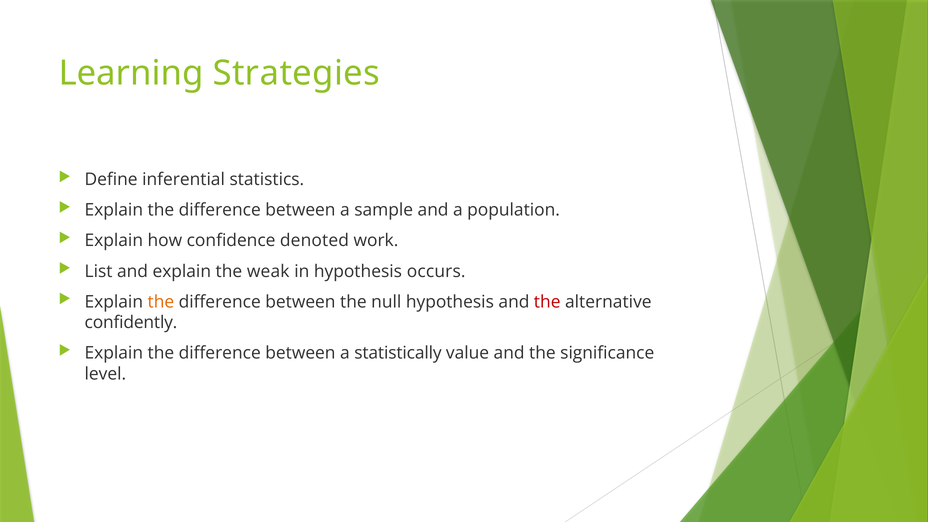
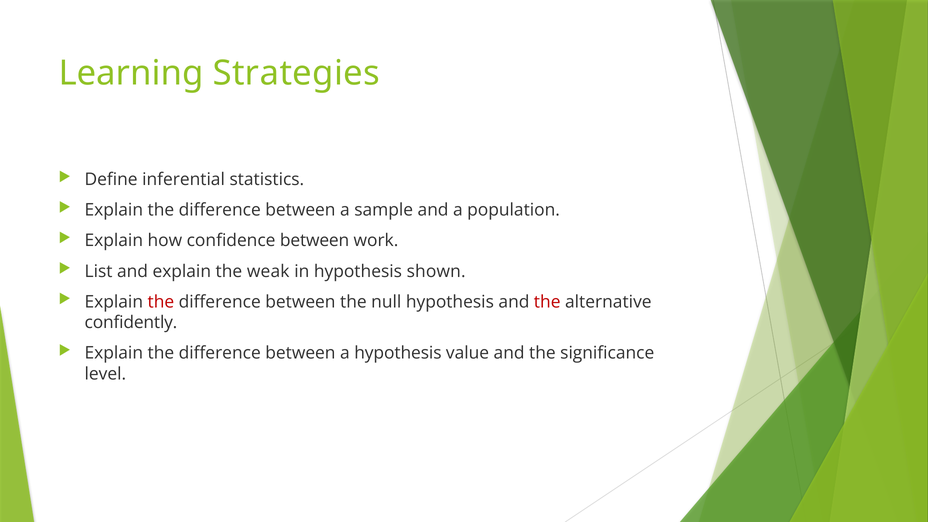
confidence denoted: denoted -> between (315, 241)
occurs: occurs -> shown (436, 271)
the colour: orange -> red (161, 302)
a statistically: statistically -> hypothesis (398, 353)
